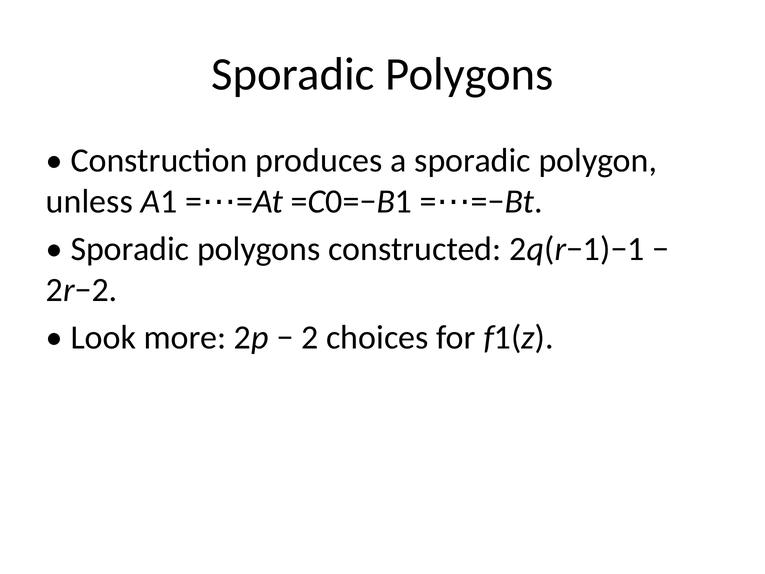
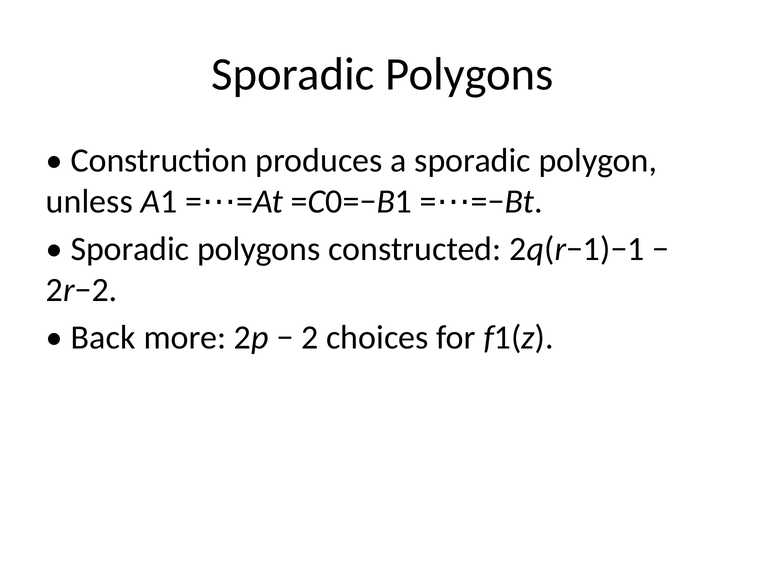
Look: Look -> Back (103, 337)
